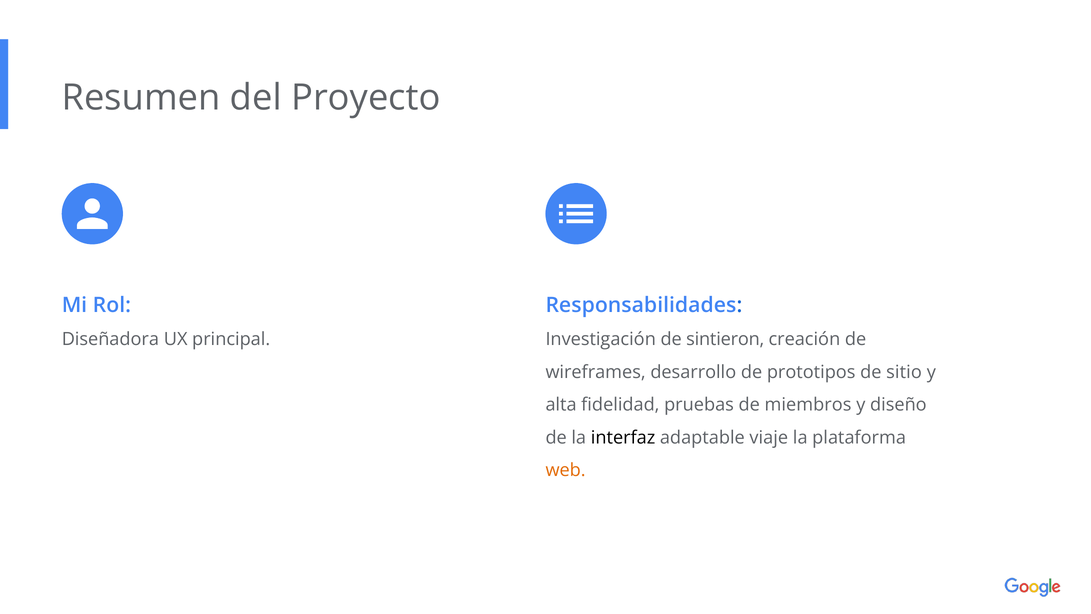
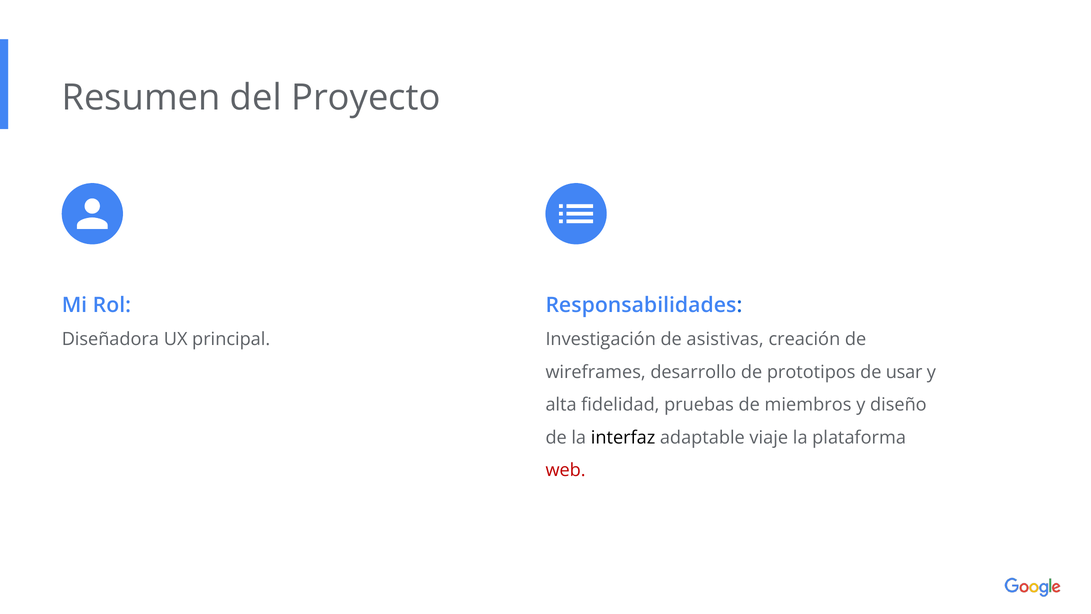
sintieron: sintieron -> asistivas (725, 339)
sitio: sitio -> usar (904, 372)
web colour: orange -> red (566, 470)
